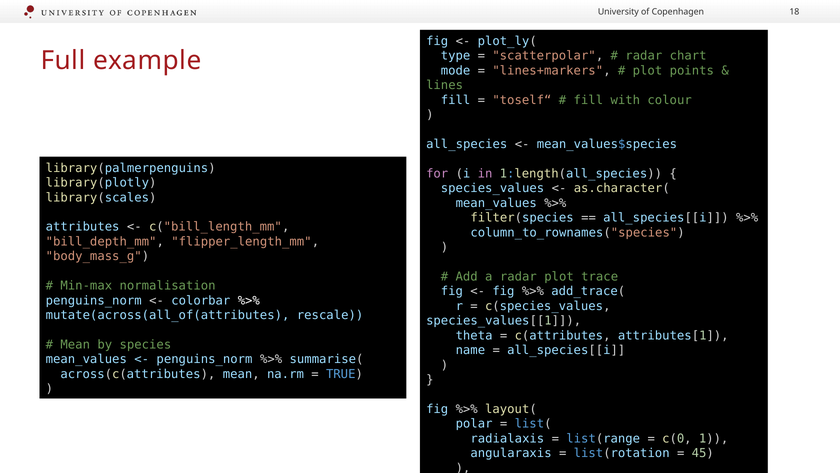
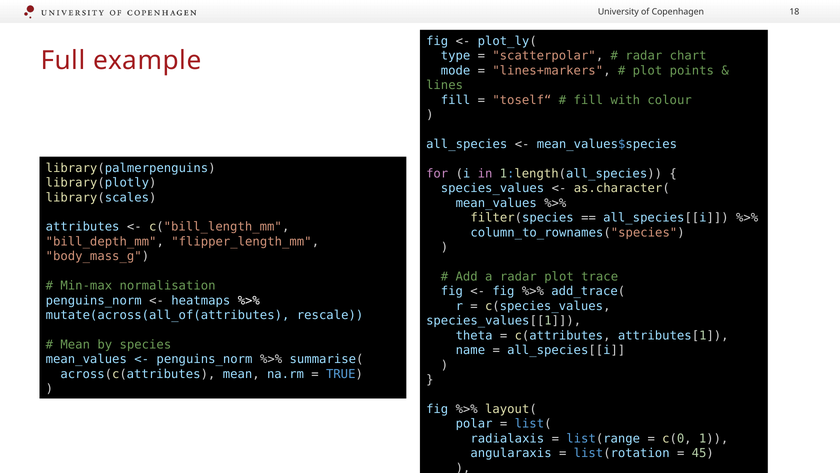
colorbar: colorbar -> heatmaps (201, 300)
